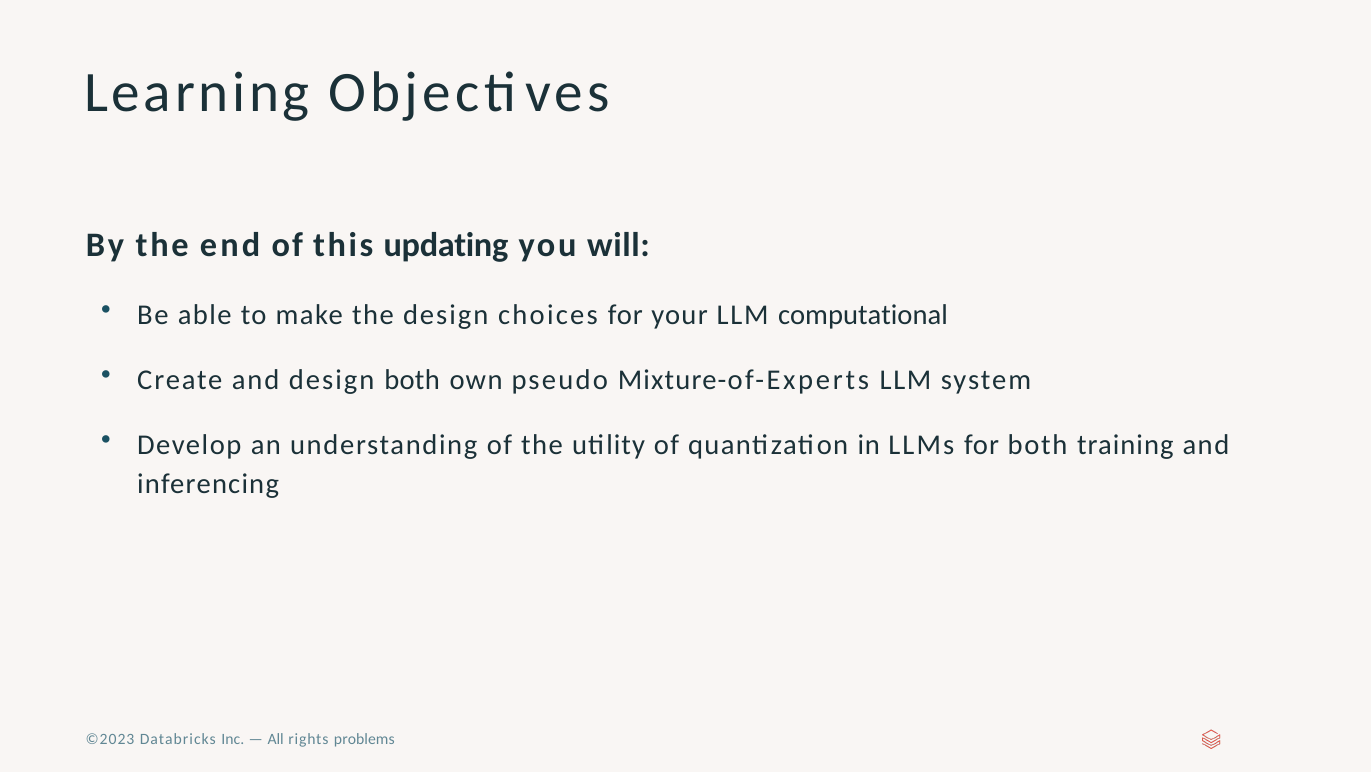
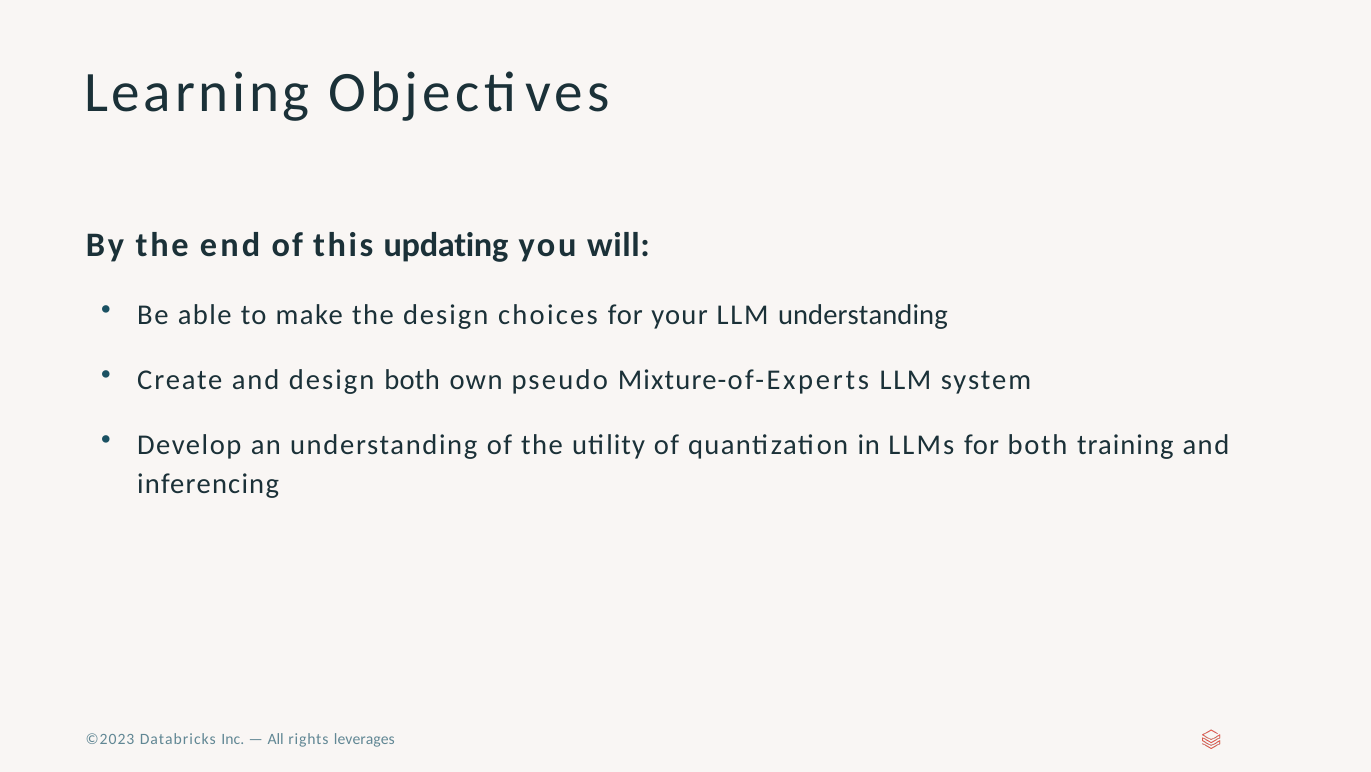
LLM computational: computational -> understanding (863, 315)
problems: problems -> leverages (364, 739)
